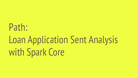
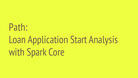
Sent: Sent -> Start (79, 40)
